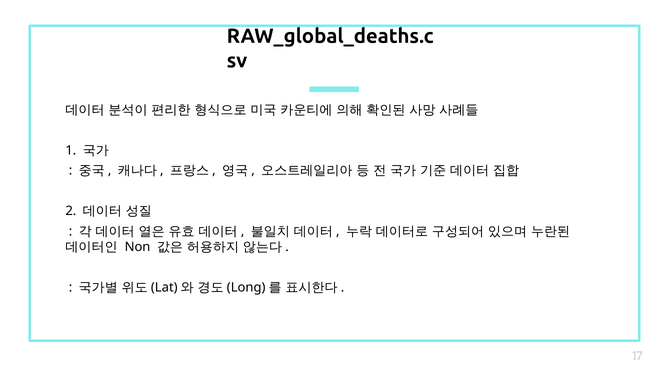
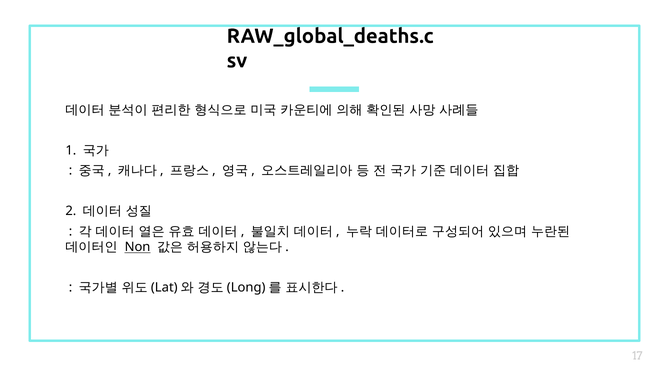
Non underline: none -> present (138, 247)
